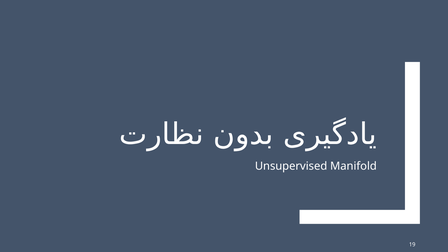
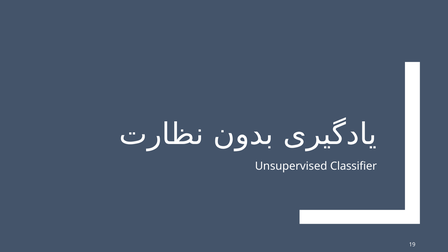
Manifold: Manifold -> Classifier (354, 166)
